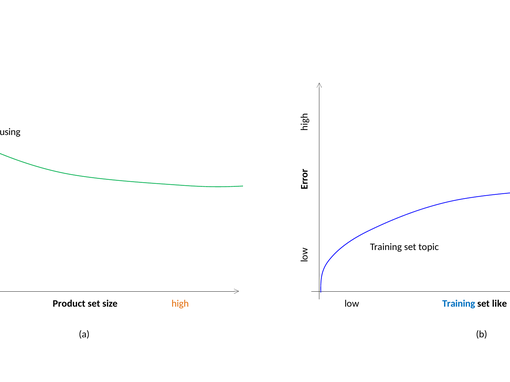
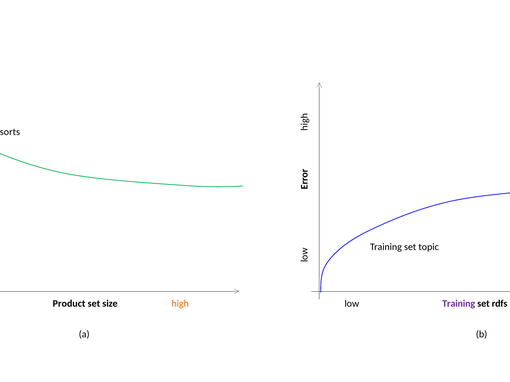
using: using -> sorts (10, 132)
Training colour: blue -> purple (459, 304)
like: like -> rdfs (500, 304)
